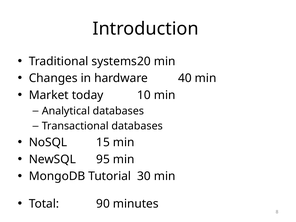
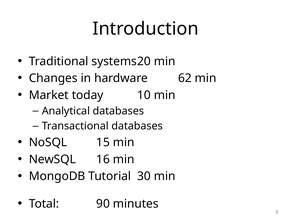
40: 40 -> 62 (185, 78)
95: 95 -> 16 (103, 159)
